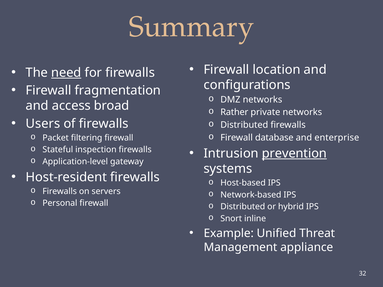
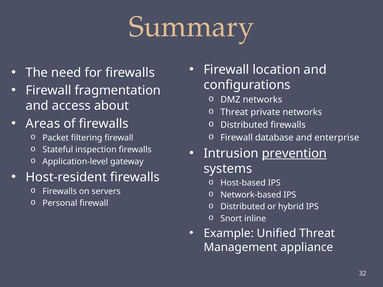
need underline: present -> none (66, 73)
broad: broad -> about (112, 106)
Rather: Rather -> Threat (234, 112)
Users: Users -> Areas (43, 124)
